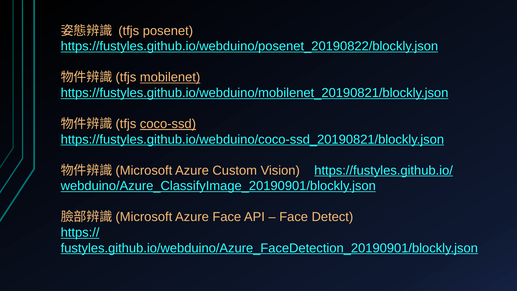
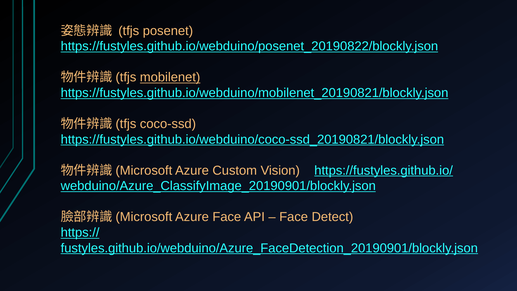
coco-ssd underline: present -> none (168, 124)
